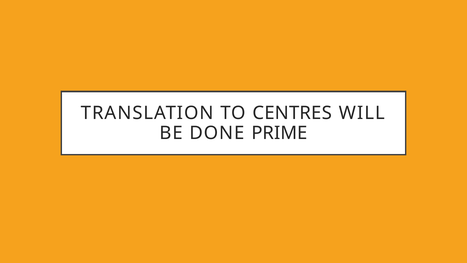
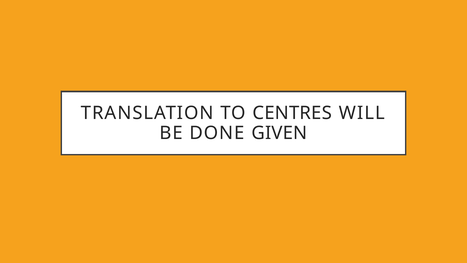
PRIME: PRIME -> GIVEN (279, 133)
